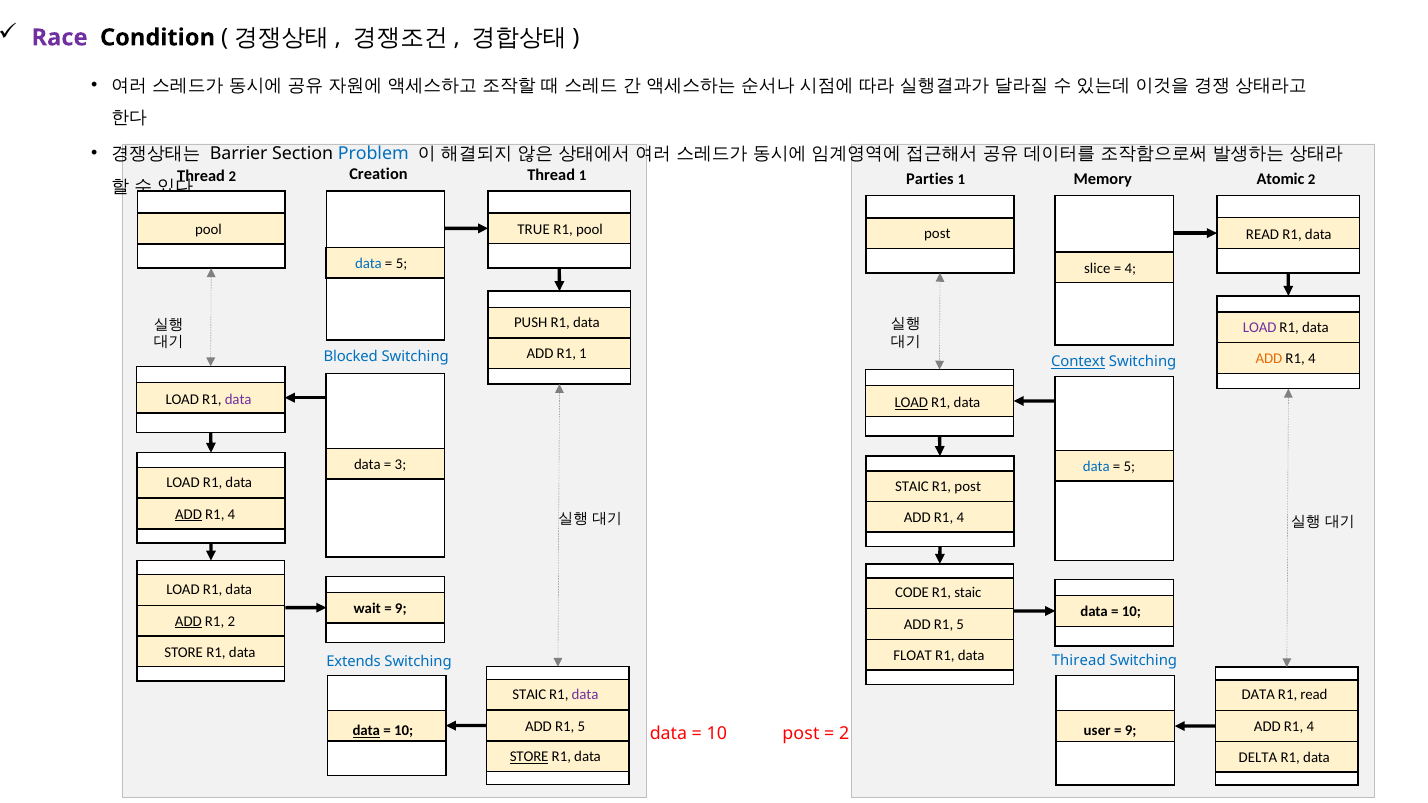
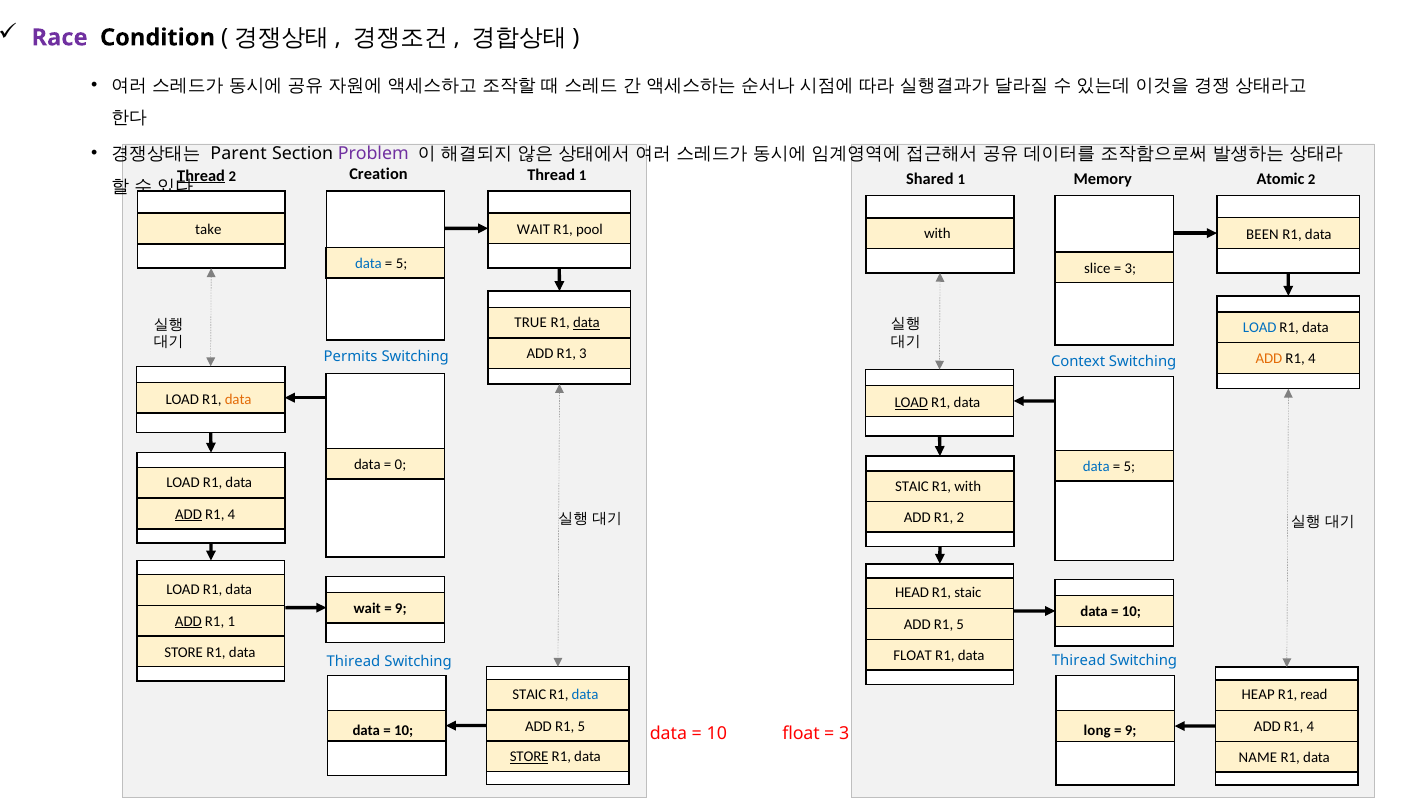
Barrier: Barrier -> Parent (239, 154)
Problem colour: blue -> purple (373, 154)
Thread underline: none -> present (201, 176)
Parties: Parties -> Shared (930, 180)
pool: pool -> take (208, 229)
TRUE: TRUE -> WAIT (534, 230)
post: post -> with (937, 234)
READ: READ -> BEEN (1262, 235)
4: 4 -> 3 (1130, 268)
PUSH: PUSH -> TRUE (531, 323)
data underline: none -> present (587, 323)
LOAD colour: purple -> blue (1260, 328)
R1 1: 1 -> 3 (583, 354)
Blocked: Blocked -> Permits (351, 357)
Context underline: present -> none (1078, 362)
data colour: purple -> orange (238, 399)
3: 3 -> 0 (400, 465)
R1 post: post -> with (968, 486)
4: 4 -> 2 (960, 518)
CODE: CODE -> HEAD (912, 593)
R1 2: 2 -> 1 (231, 622)
Extends: Extends -> Thiread (353, 661)
data colour: purple -> blue (585, 695)
DATA: DATA -> HEAP (1258, 695)
data underline: present -> none (366, 731)
user: user -> long (1097, 731)
10 post: post -> float (801, 734)
2: 2 -> 3 (844, 734)
DELTA: DELTA -> NAME (1258, 758)
